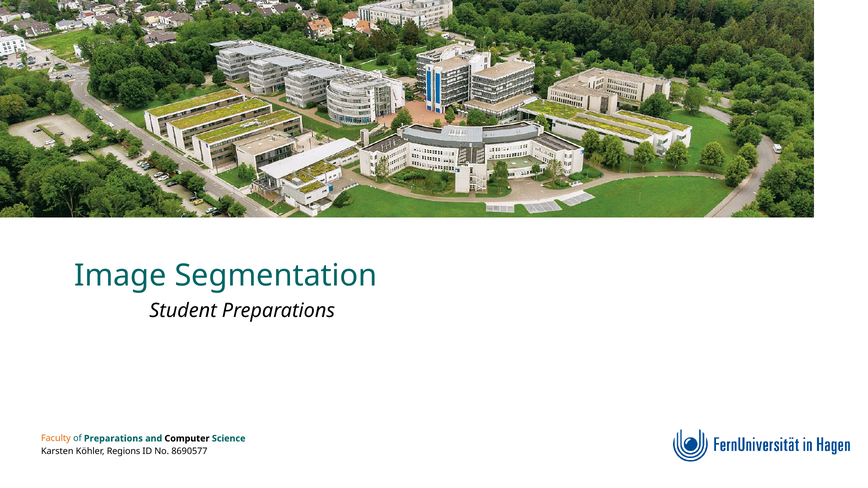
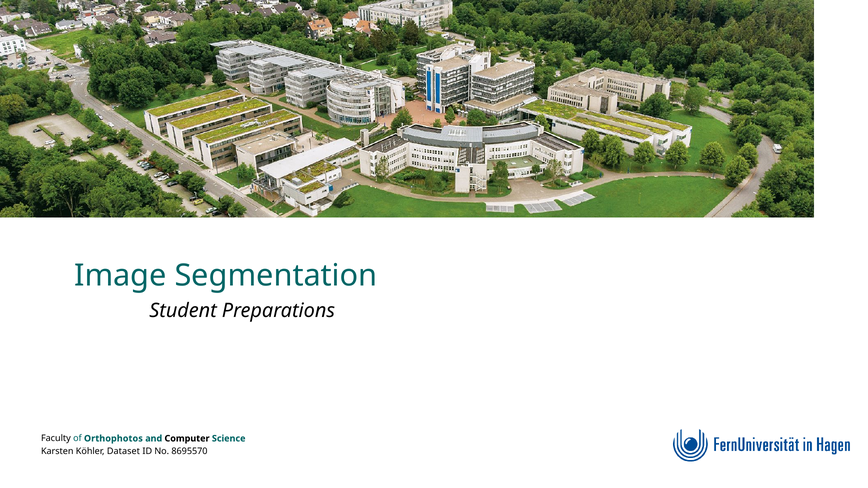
Faculty colour: orange -> black (56, 439)
of Preparations: Preparations -> Orthophotos (113, 439)
Regions: Regions -> Dataset (123, 451)
8690577: 8690577 -> 8695570 (189, 451)
